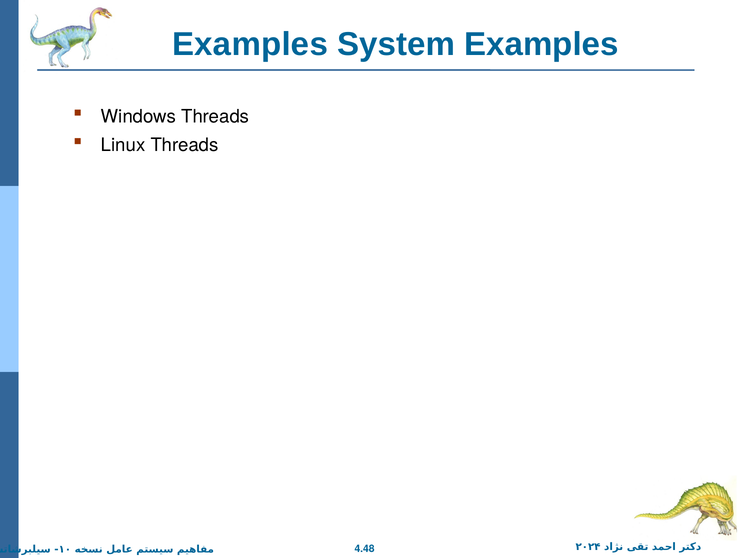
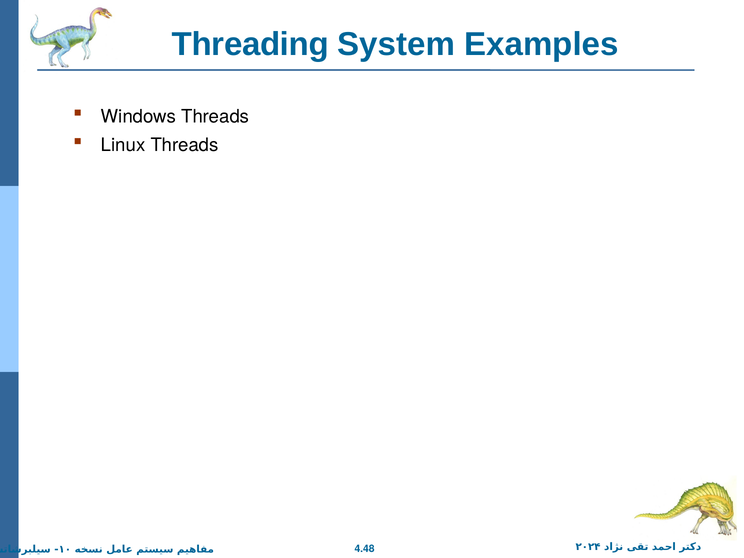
Examples: Examples -> Threading (250, 44)
